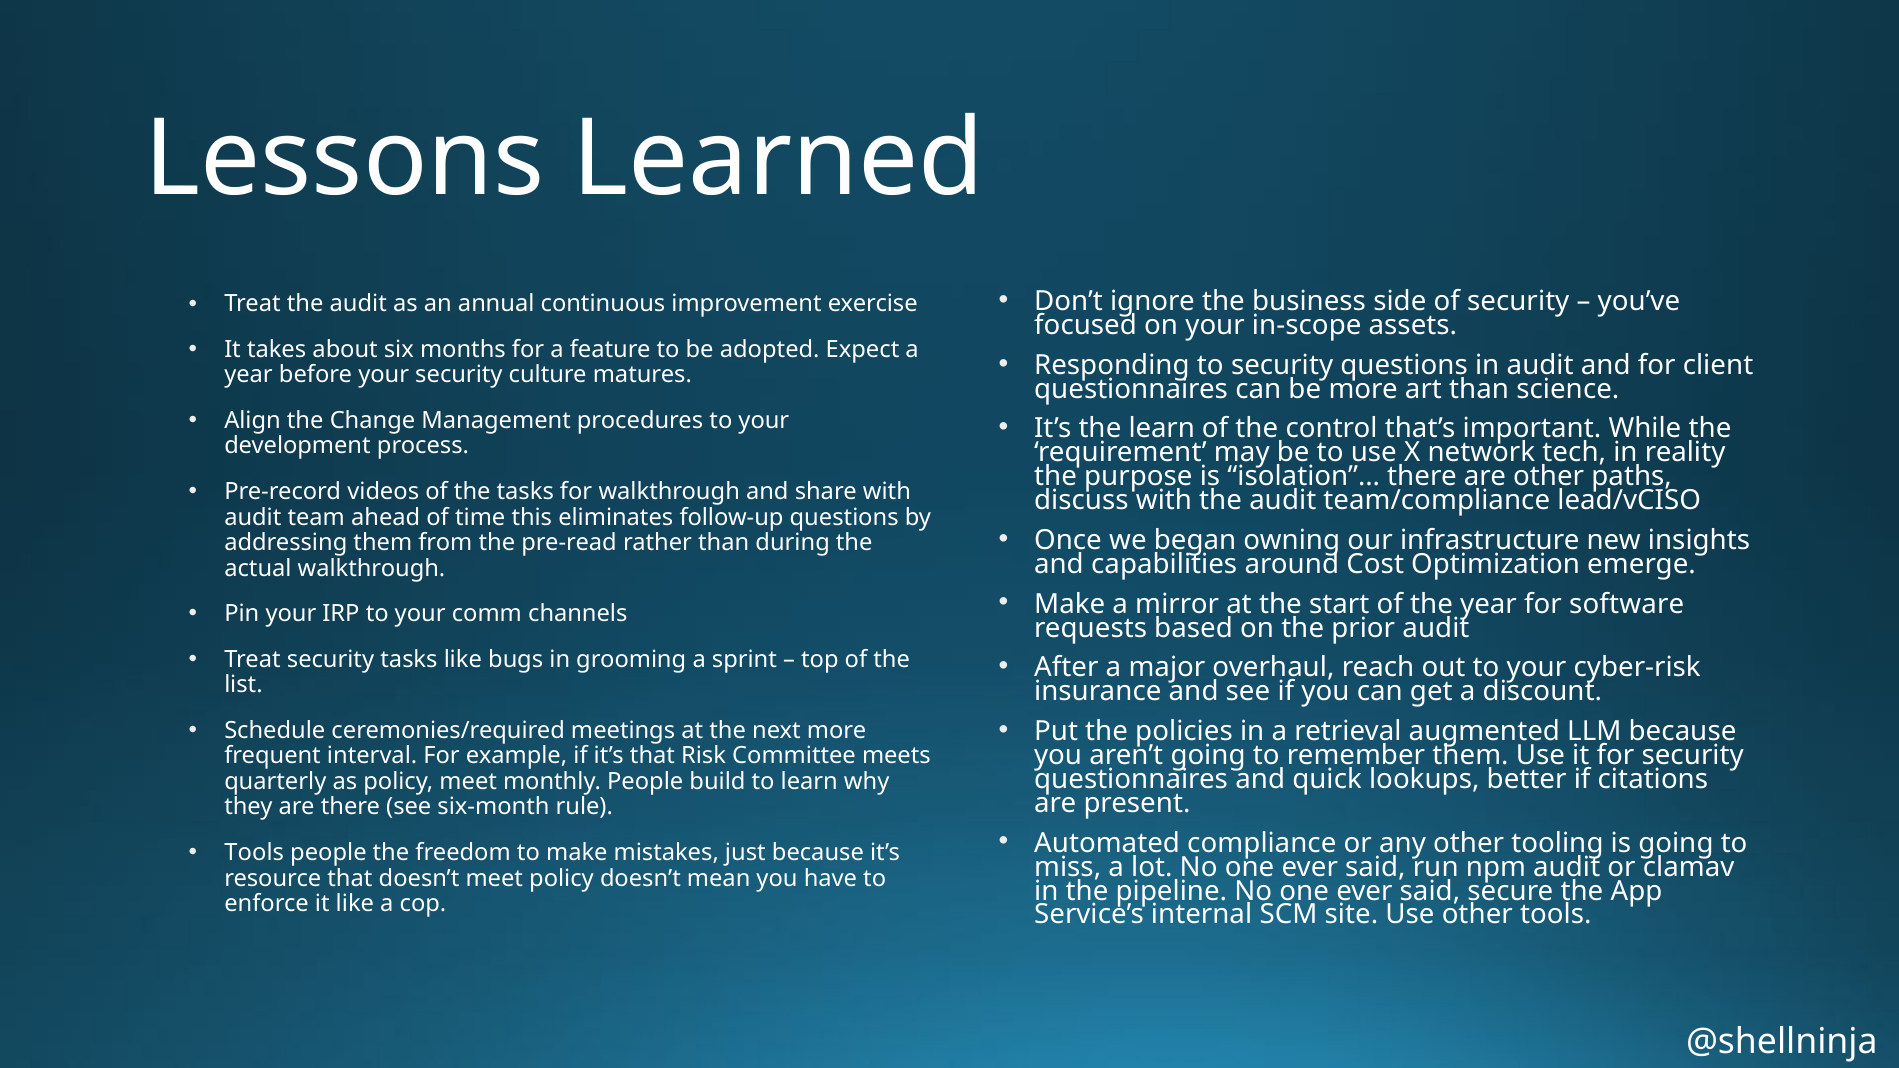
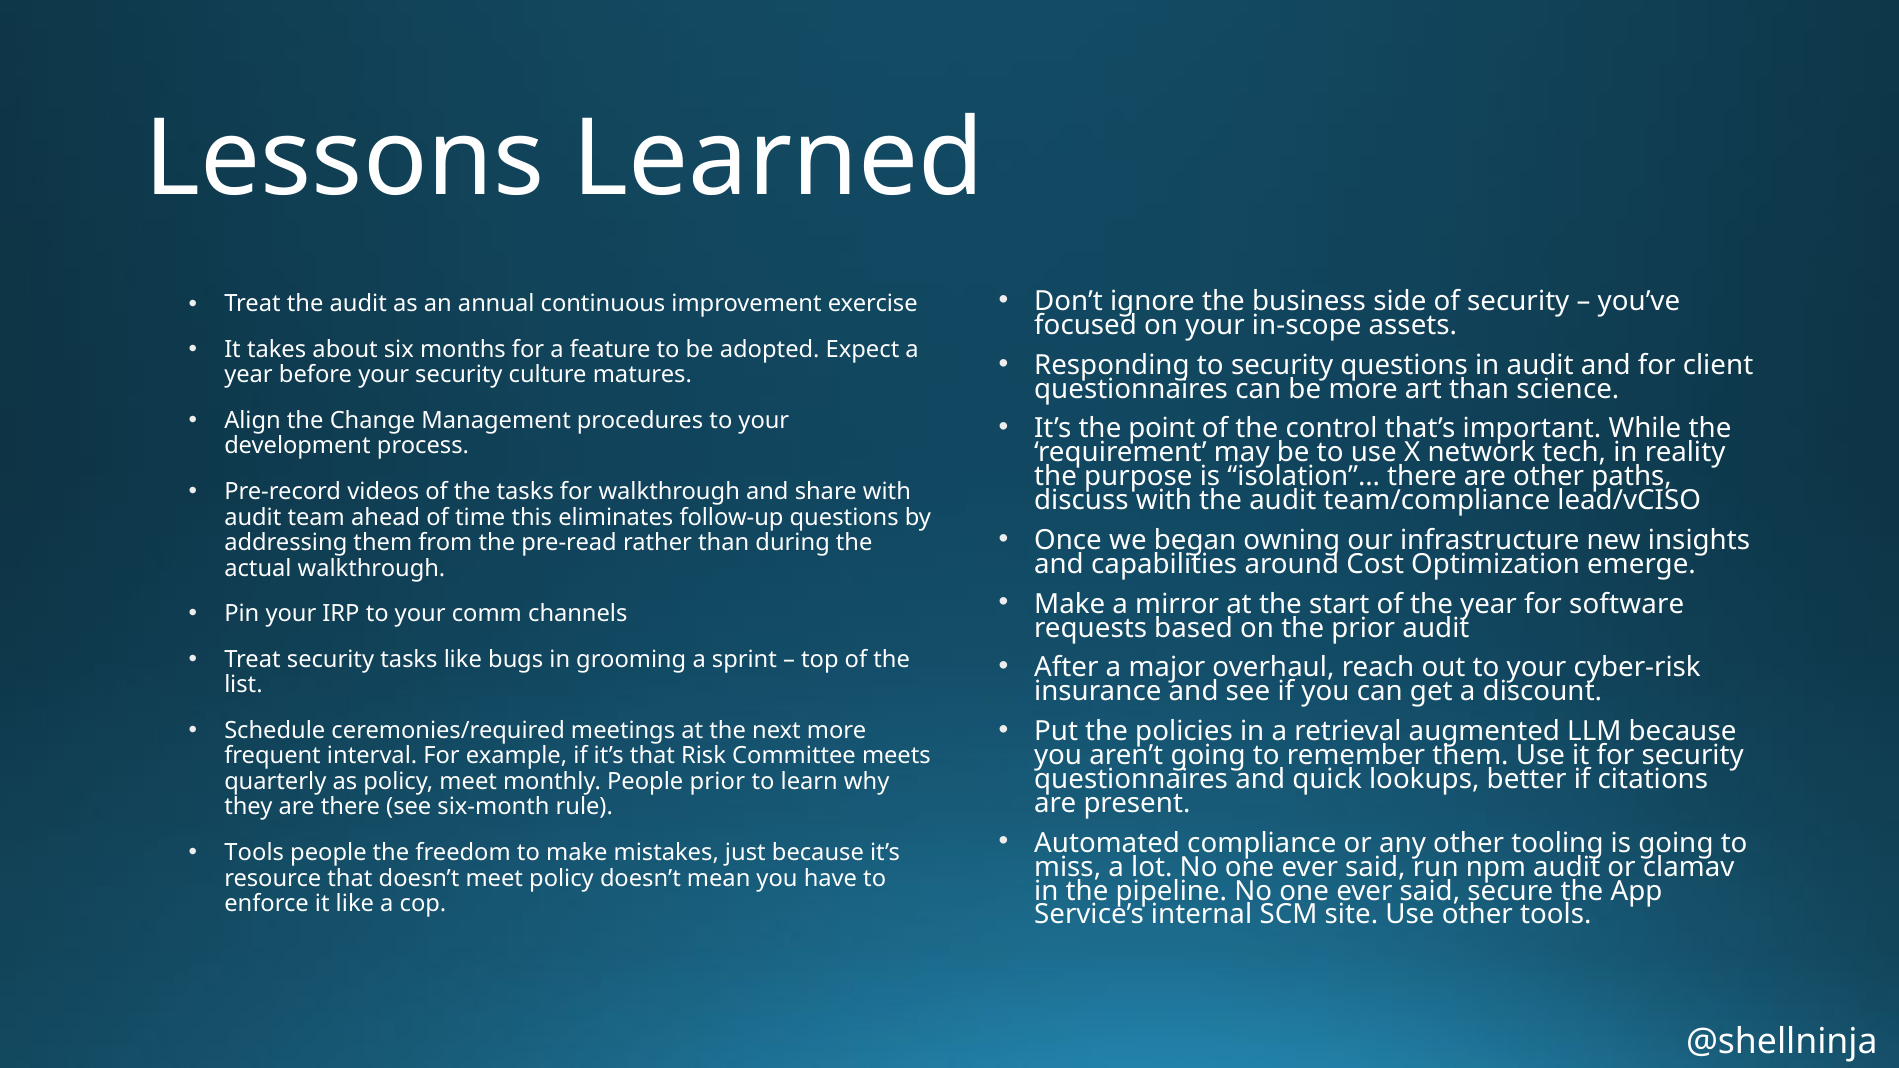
the learn: learn -> point (1162, 429)
People build: build -> prior (717, 782)
